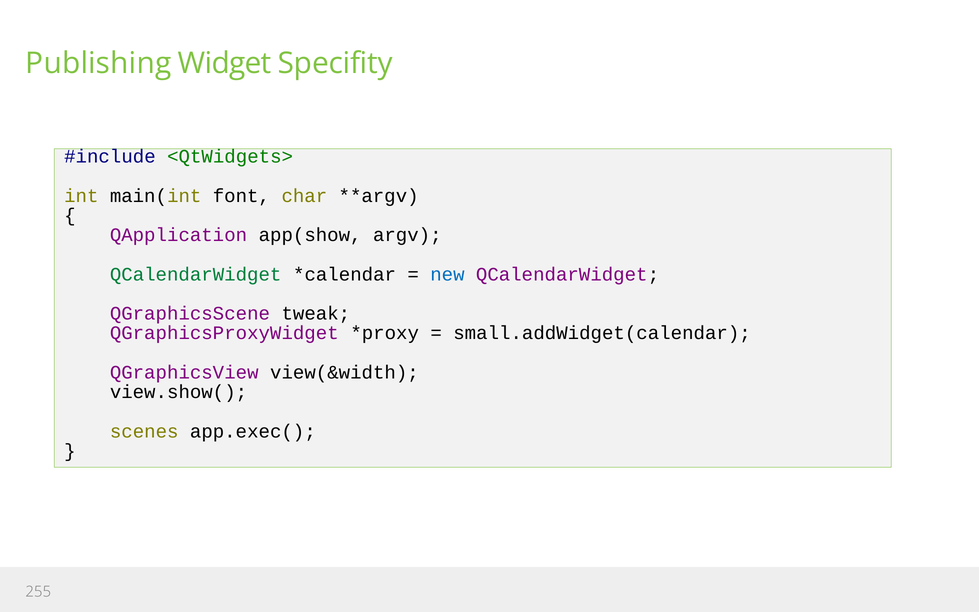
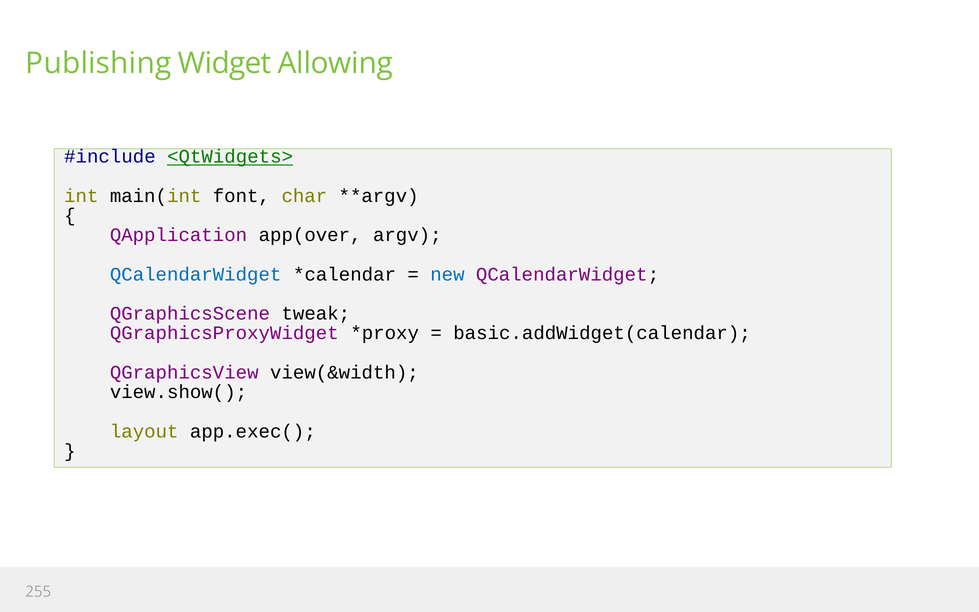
Specifity: Specifity -> Allowing (335, 64)
<QtWidgets> underline: none -> present (230, 157)
app(show: app(show -> app(over (310, 235)
QCalendarWidget colour: green -> blue (196, 274)
small.addWidget(calendar: small.addWidget(calendar -> basic.addWidget(calendar (602, 333)
scenes: scenes -> layout (144, 431)
